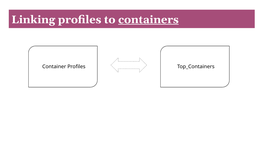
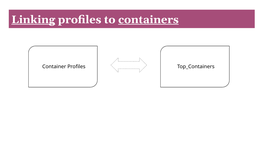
Linking underline: none -> present (33, 20)
